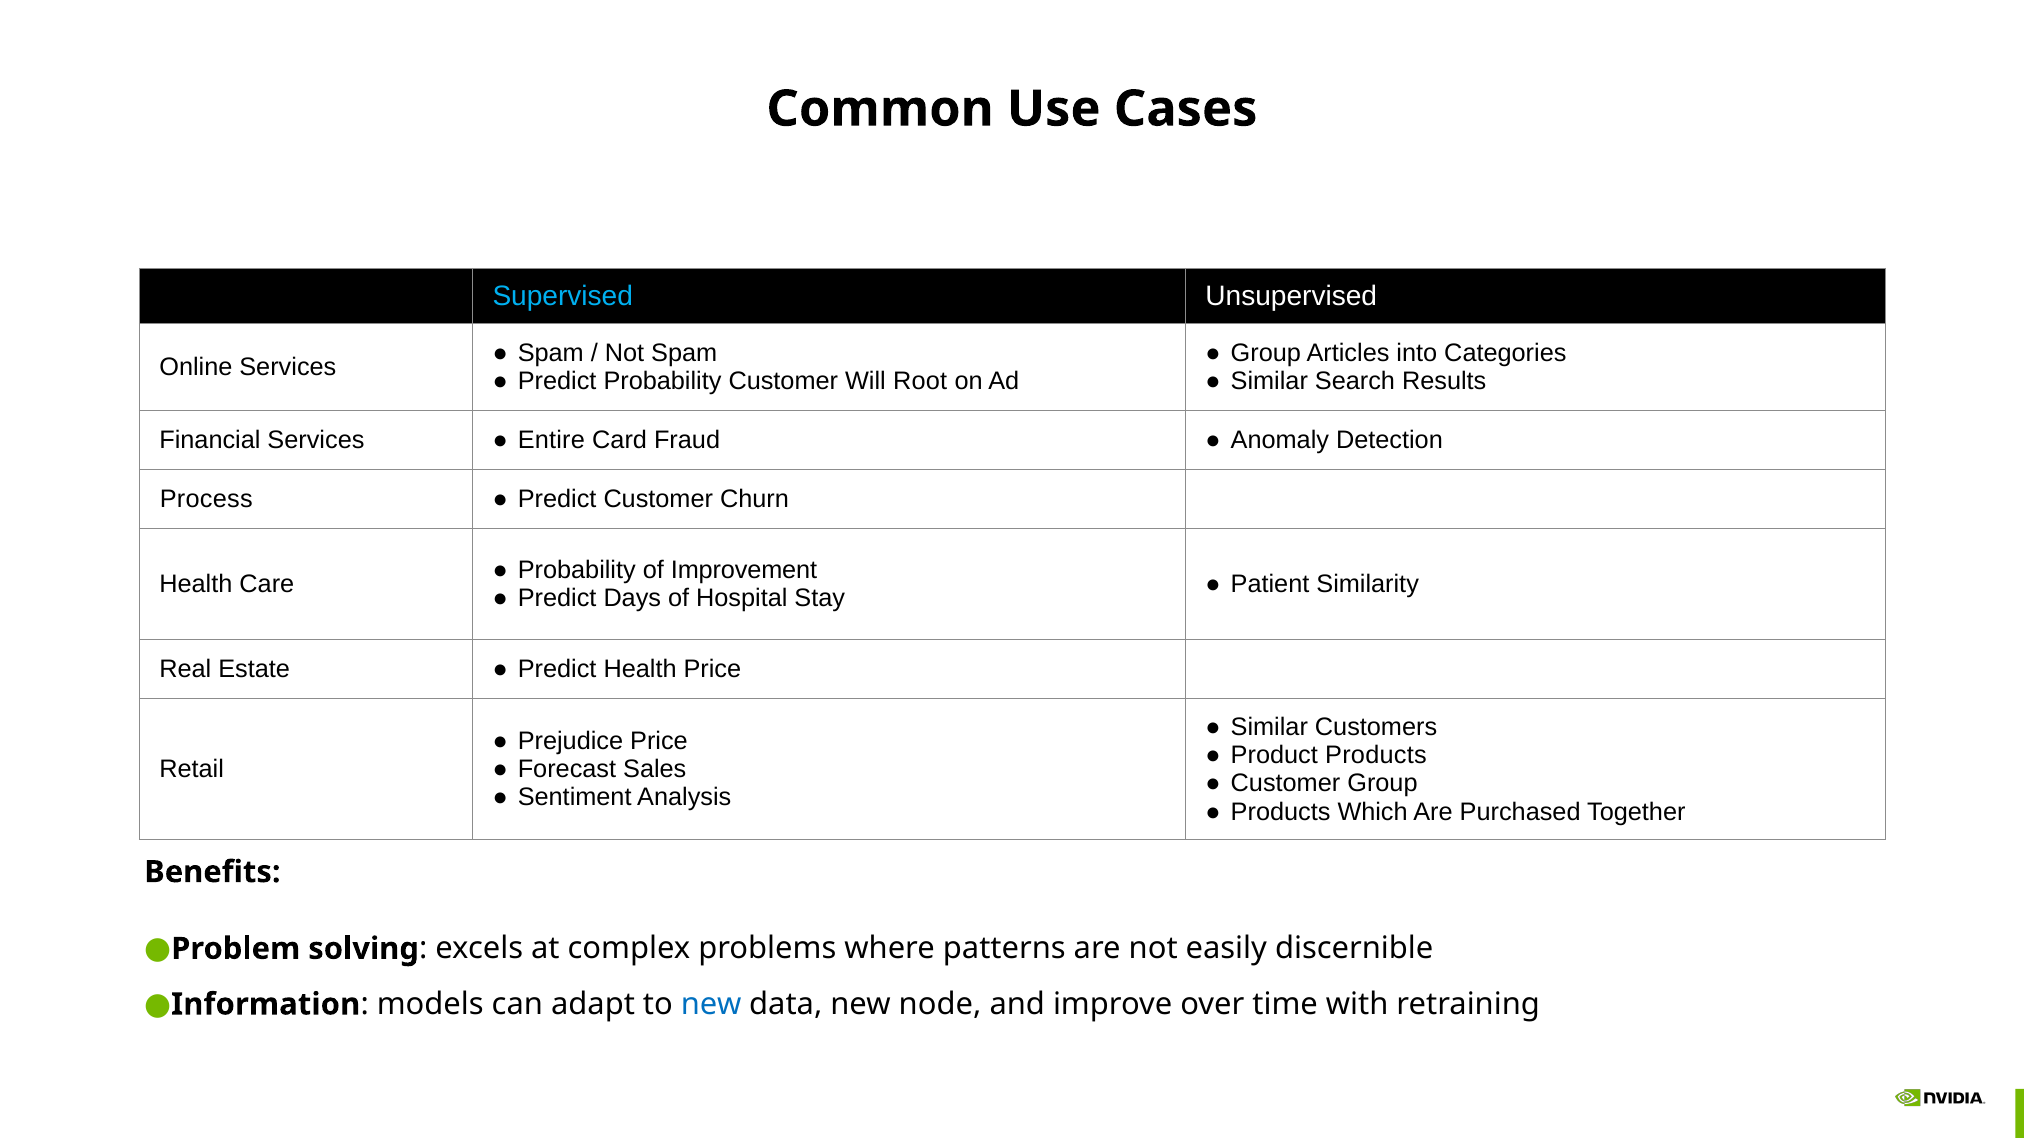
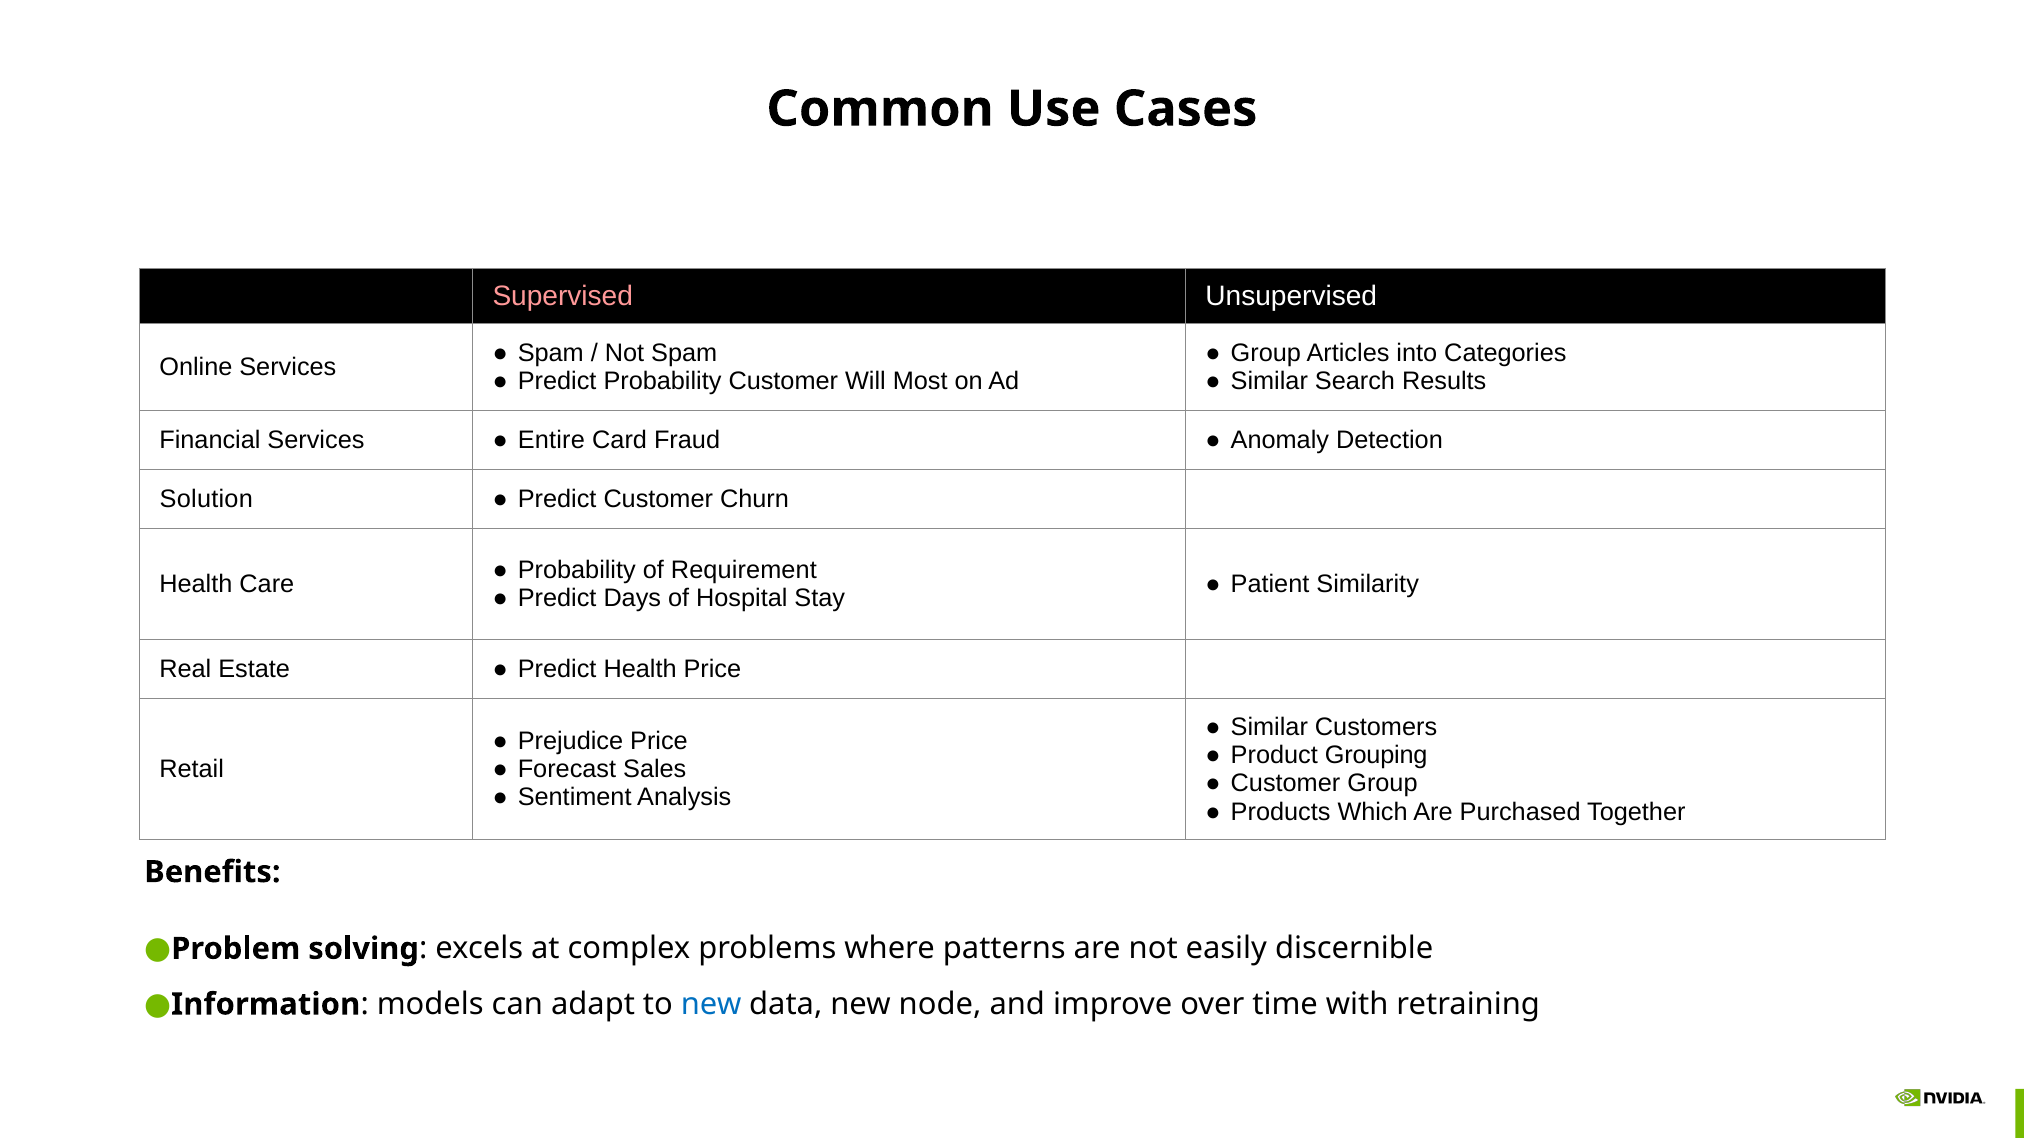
Supervised colour: light blue -> pink (563, 296)
Root: Root -> Most (920, 381)
Process: Process -> Solution (206, 499)
Improvement: Improvement -> Requirement (744, 570)
Product Products: Products -> Grouping (1376, 755)
